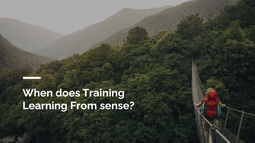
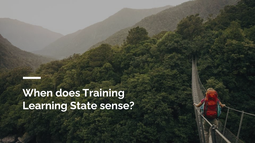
From: From -> State (84, 106)
